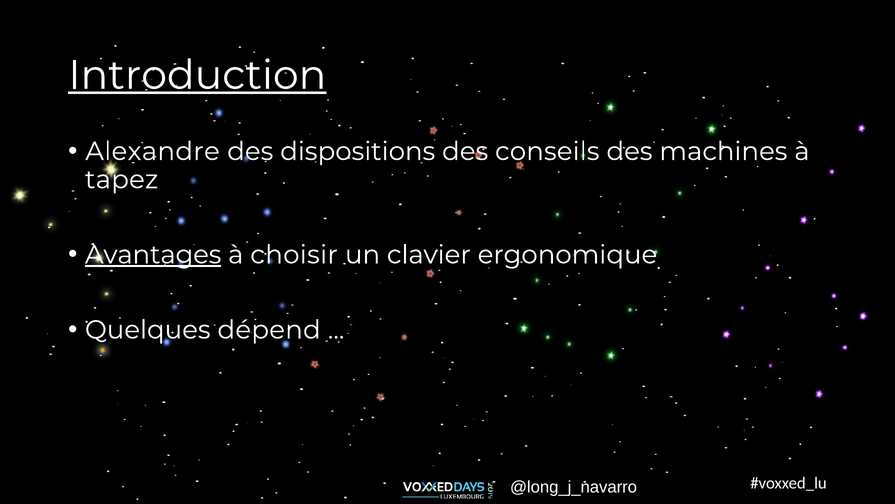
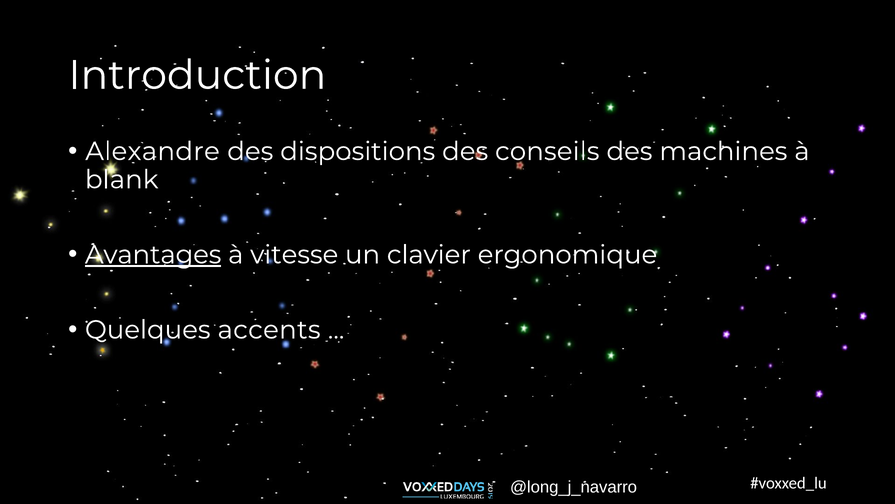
Introduction underline: present -> none (197, 75)
tapez: tapez -> blank (122, 179)
choisir: choisir -> vitesse (294, 254)
dépend: dépend -> accents (269, 330)
